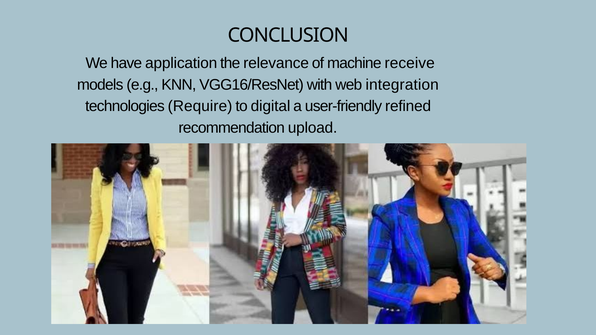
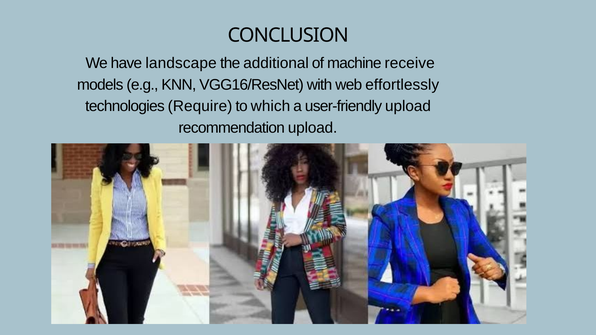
application: application -> landscape (181, 63)
relevance: relevance -> additional (276, 63)
integration: integration -> effortlessly (402, 85)
digital: digital -> which (270, 106)
user-friendly refined: refined -> upload (408, 106)
